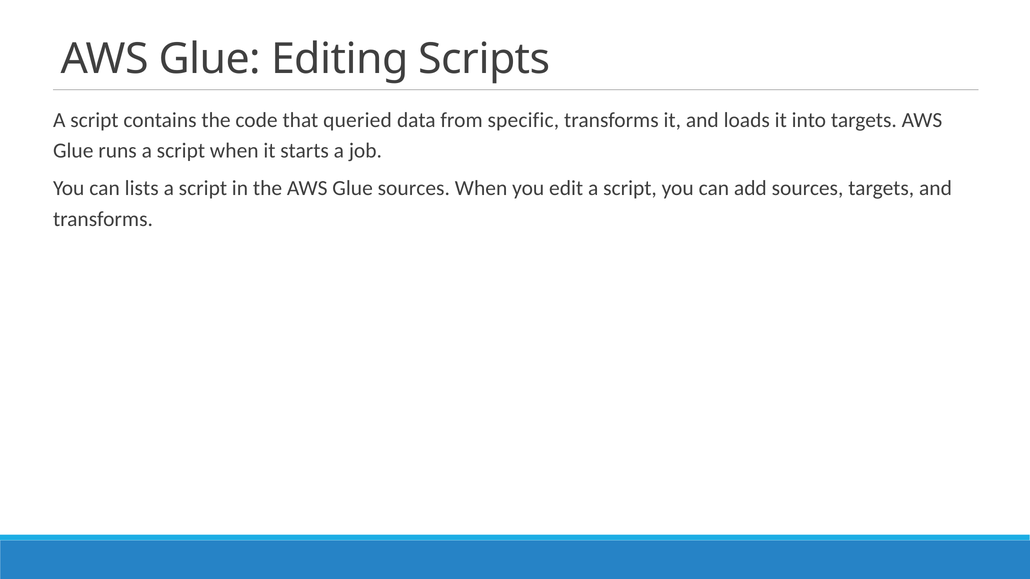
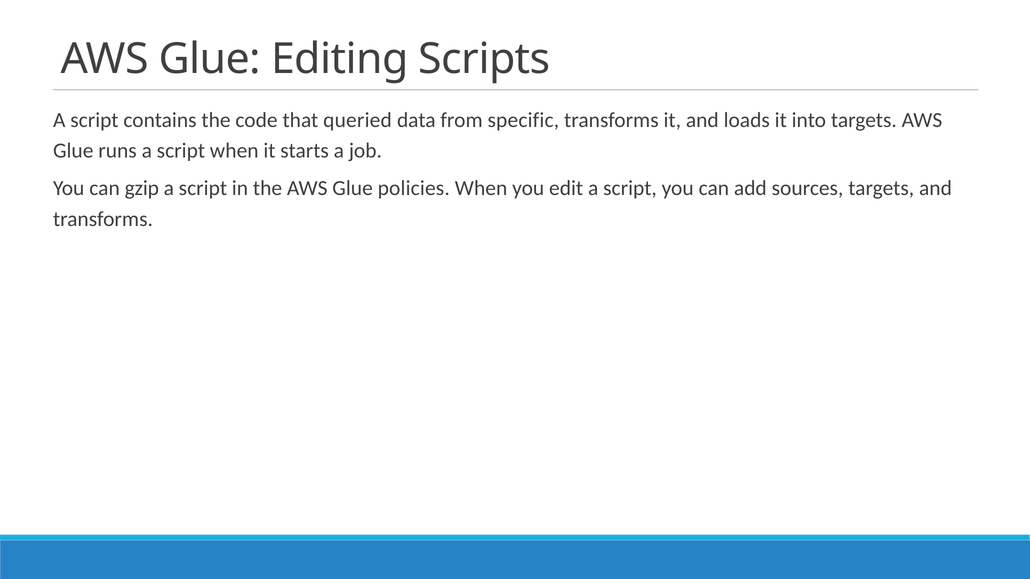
lists: lists -> gzip (142, 188)
Glue sources: sources -> policies (414, 188)
